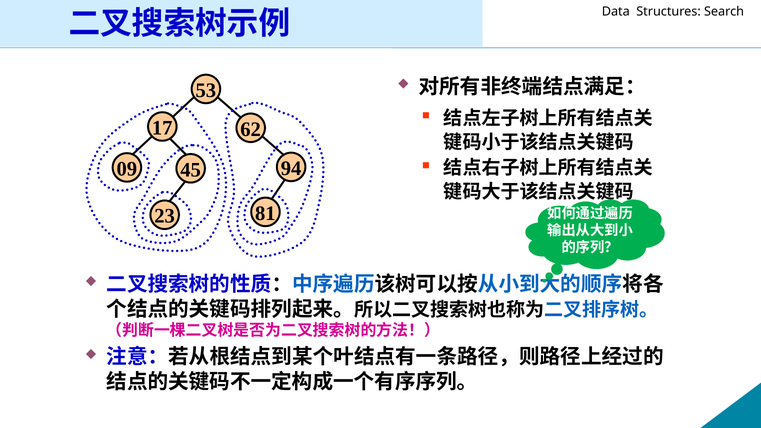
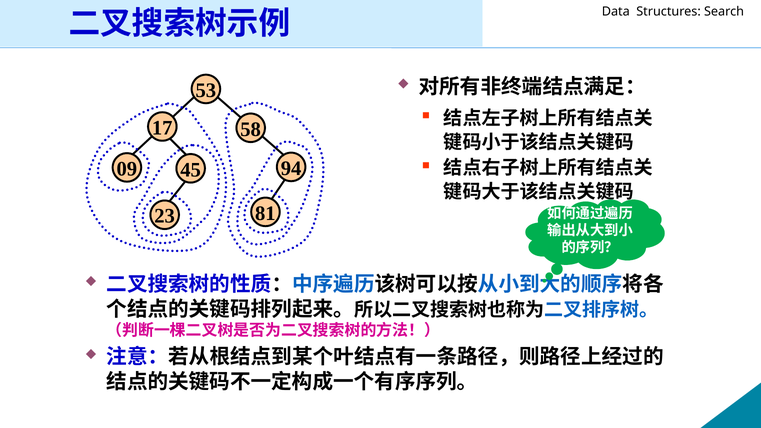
62: 62 -> 58 (251, 129)
